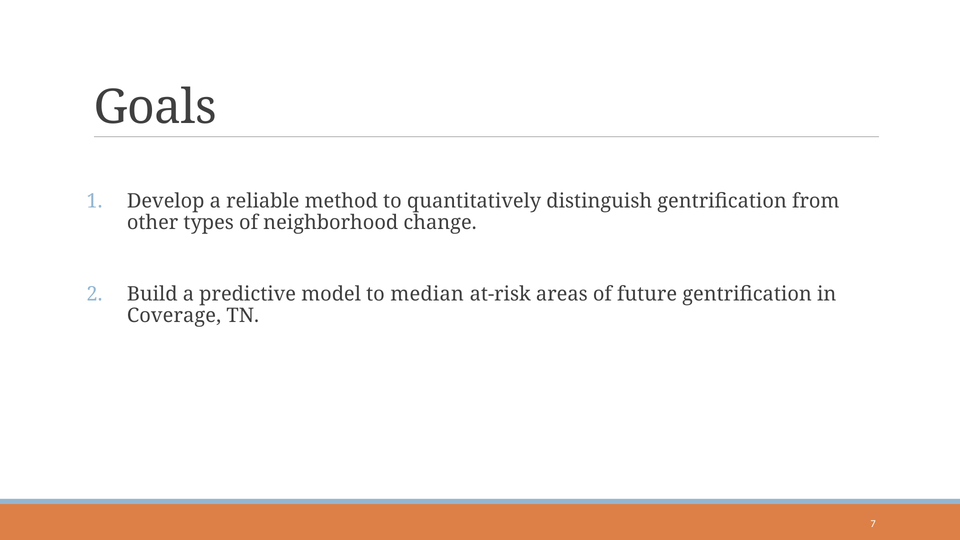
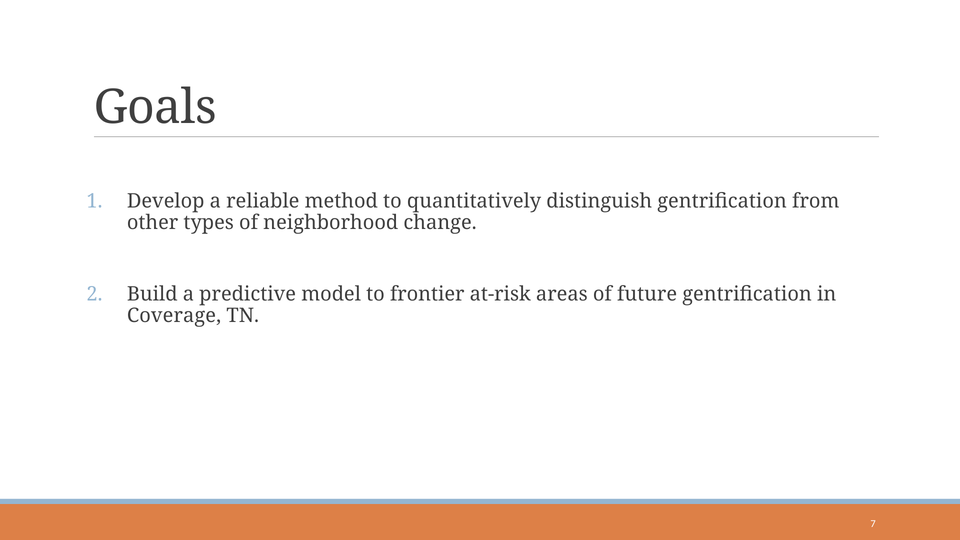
median: median -> frontier (427, 294)
